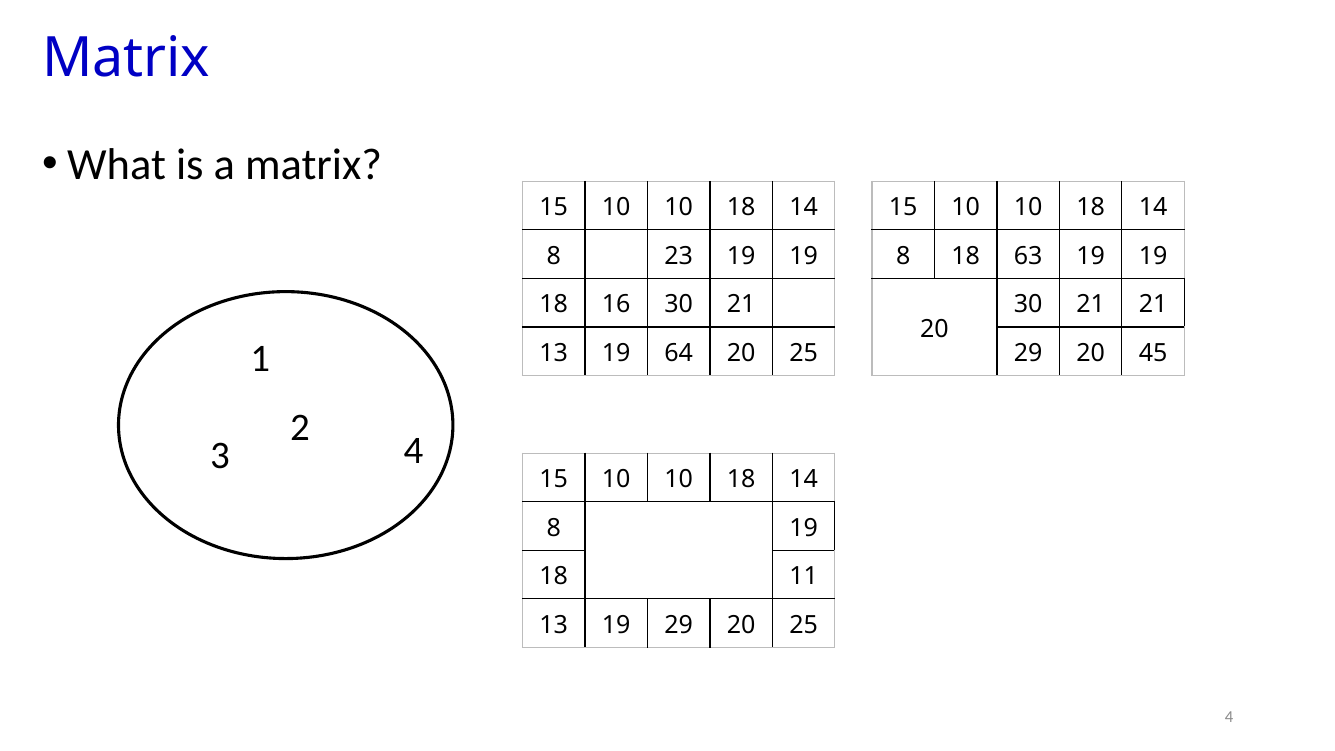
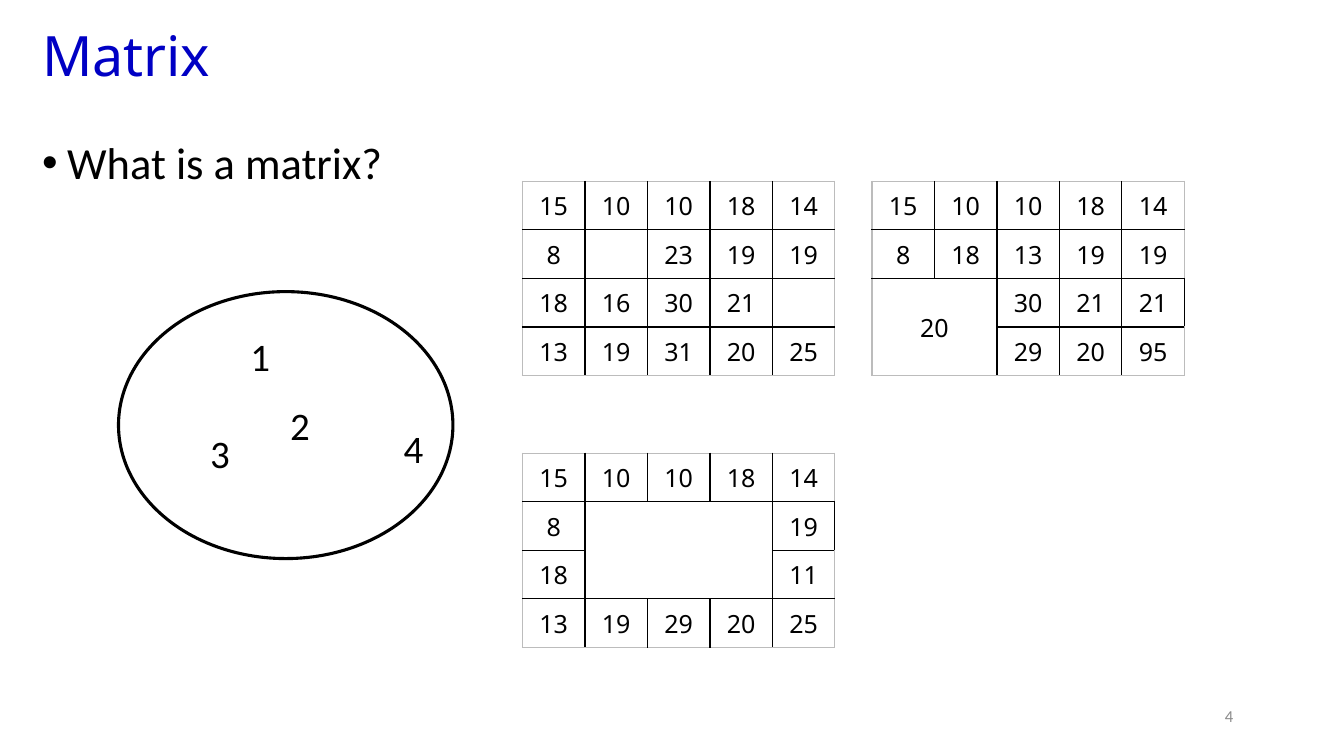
18 63: 63 -> 13 (1028, 256)
64: 64 -> 31 (679, 353)
45: 45 -> 95 (1153, 353)
